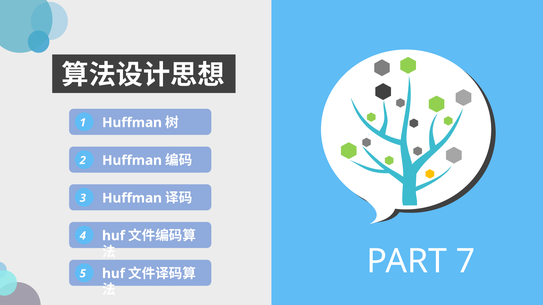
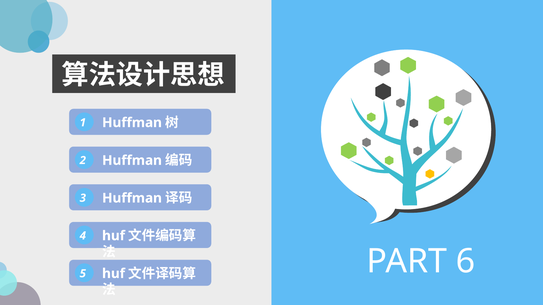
7: 7 -> 6 (466, 262)
